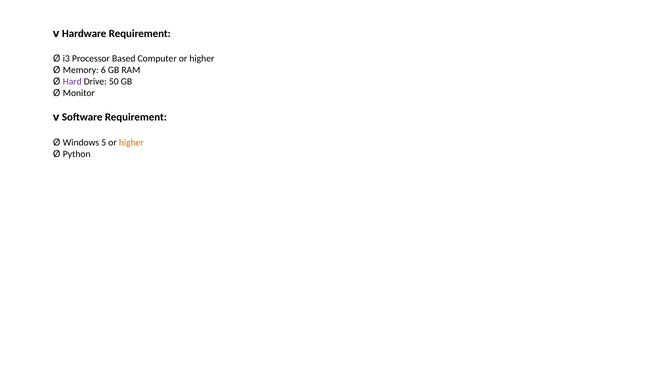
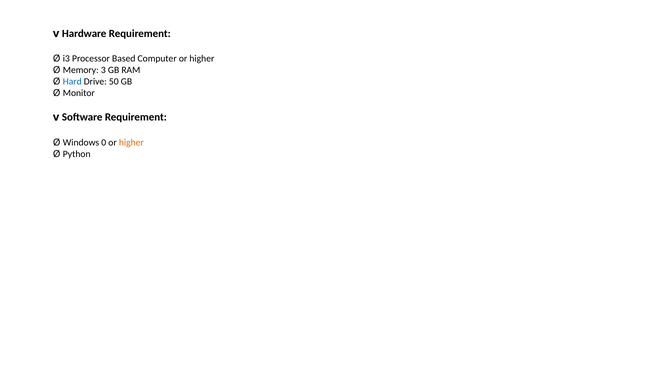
6: 6 -> 3 (103, 70)
Hard colour: purple -> blue (72, 82)
5: 5 -> 0 (104, 142)
